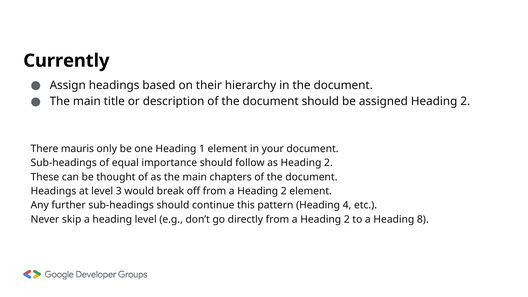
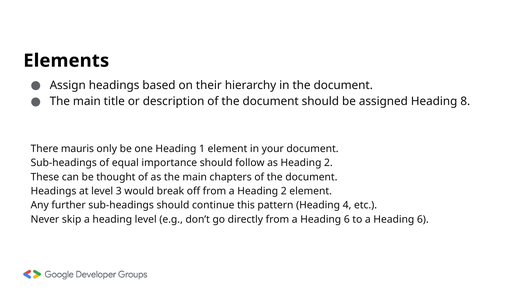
Currently: Currently -> Elements (66, 61)
assigned Heading 2: 2 -> 8 (465, 101)
2: 2 -> 6 (347, 219)
to a Heading 8: 8 -> 6 (423, 219)
